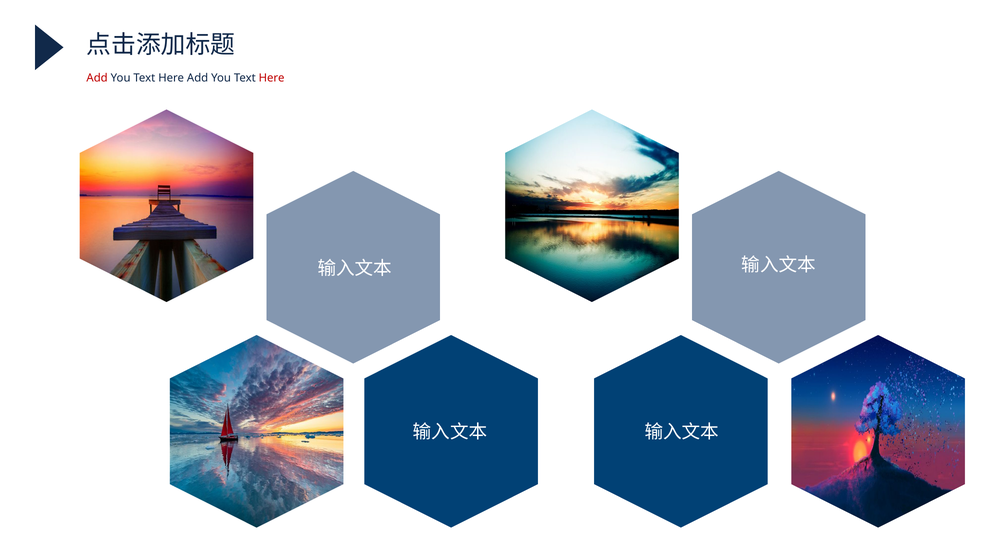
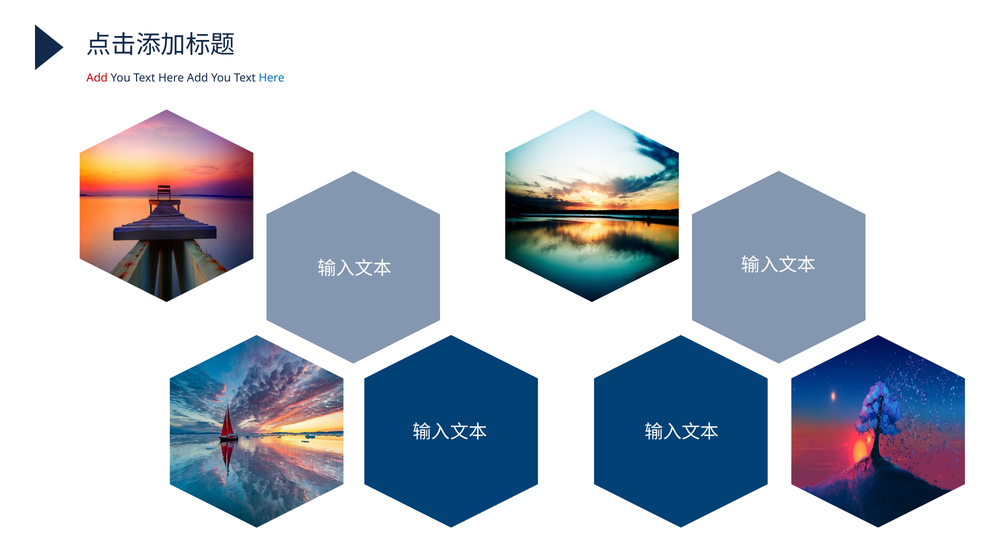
Here colour: red -> blue (272, 78)
